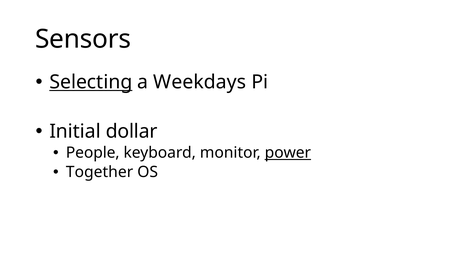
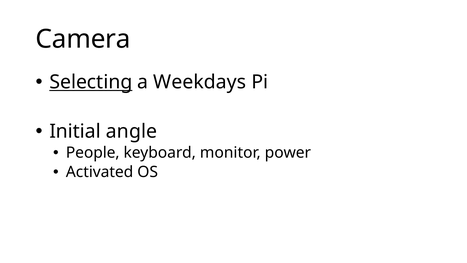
Sensors: Sensors -> Camera (83, 39)
dollar: dollar -> angle (132, 131)
power underline: present -> none (288, 153)
Together: Together -> Activated (100, 172)
